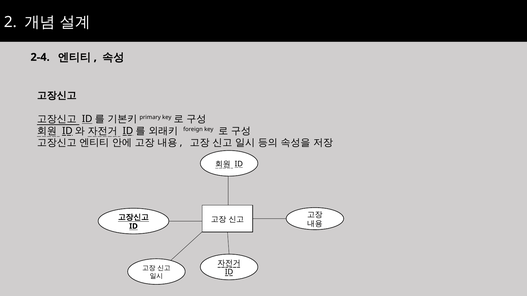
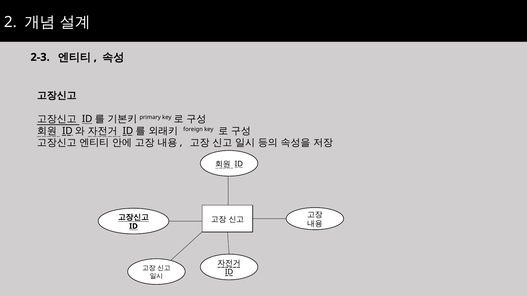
2-4: 2-4 -> 2-3 (40, 57)
